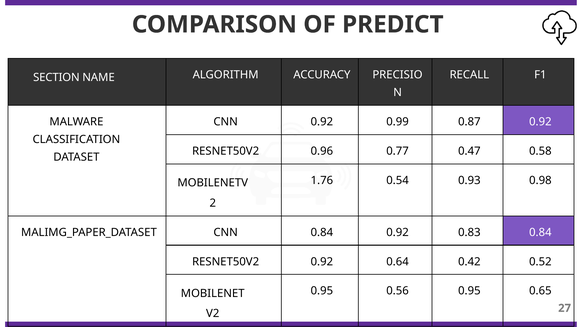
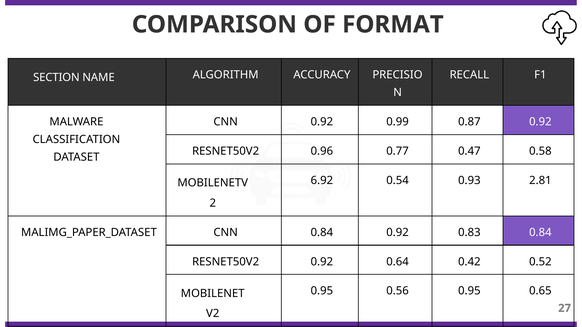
PREDICT: PREDICT -> FORMAT (393, 25)
1.76: 1.76 -> 6.92 (322, 181)
0.98: 0.98 -> 2.81 (540, 181)
